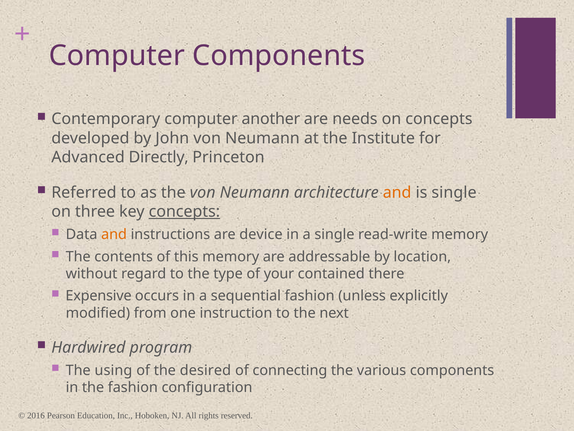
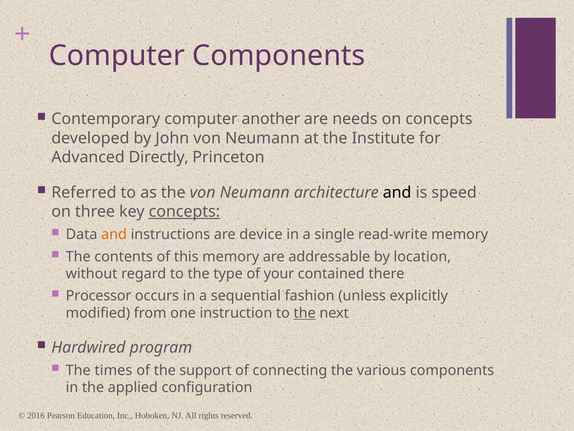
and colour: orange -> black (397, 192)
is single: single -> speed (454, 192)
Expensive: Expensive -> Processor (99, 296)
the underline: none -> present (305, 313)
using: using -> times (113, 370)
desired: desired -> support (206, 370)
the fashion: fashion -> applied (133, 387)
